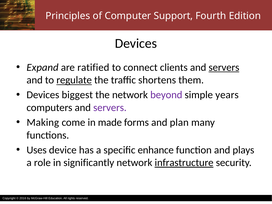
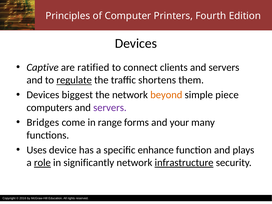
Support: Support -> Printers (173, 16)
Expand: Expand -> Captive (43, 67)
servers underline: present -> none (224, 67)
beyond colour: purple -> orange (166, 95)
years: years -> piece (227, 95)
Making: Making -> Bridges (43, 122)
made: made -> range (110, 122)
plan: plan -> your (179, 122)
role underline: none -> present (42, 163)
